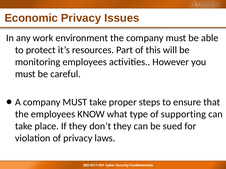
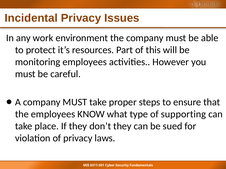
Economic: Economic -> Incidental (31, 18)
